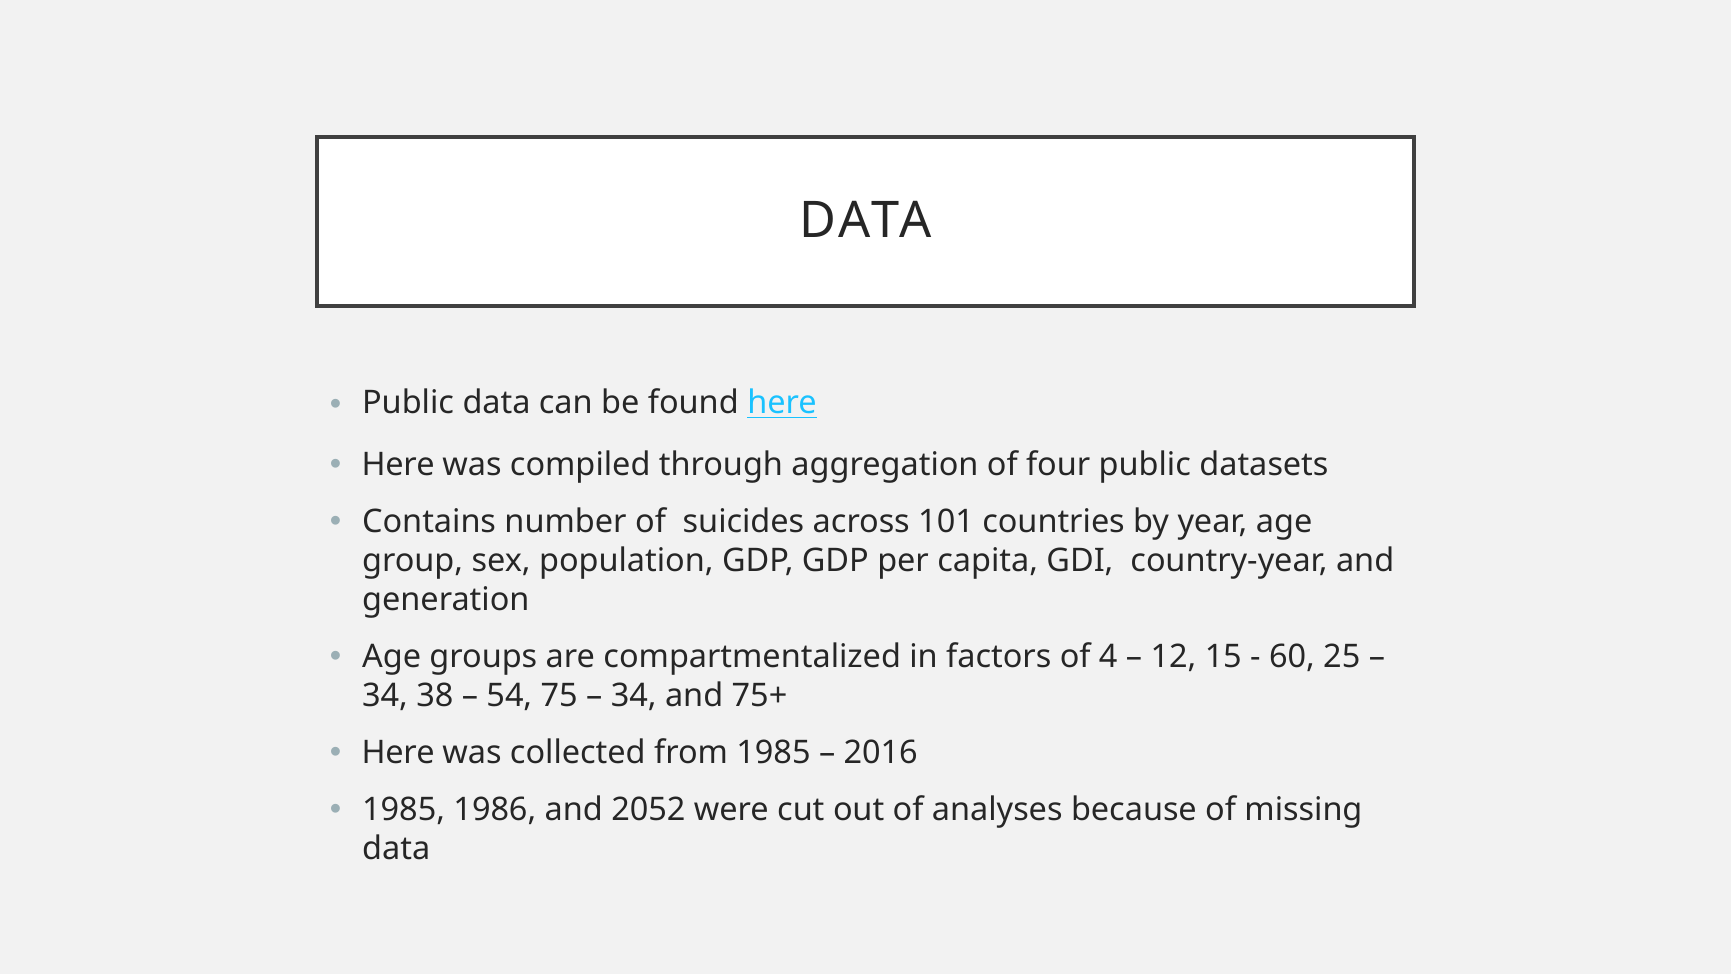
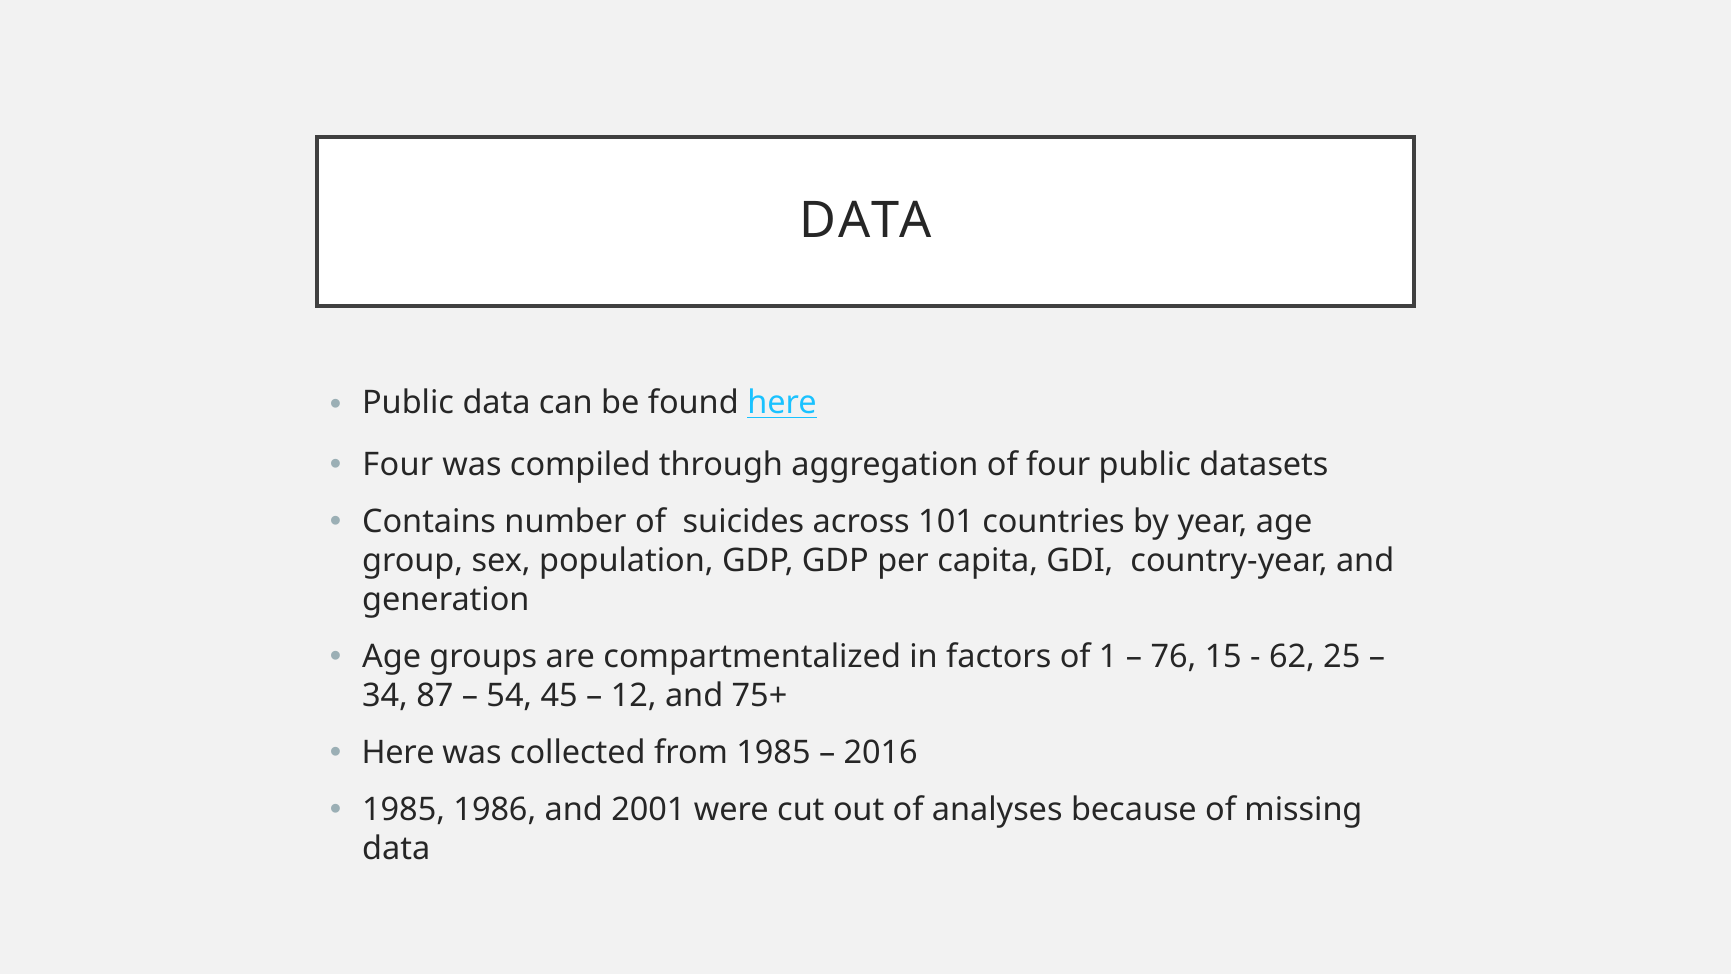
Here: Here -> Four (398, 465)
4: 4 -> 1 (1108, 657)
12: 12 -> 76 (1174, 657)
60: 60 -> 62 (1292, 657)
38: 38 -> 87 (435, 696)
75: 75 -> 45 (559, 696)
34: 34 -> 12 (634, 696)
2052: 2052 -> 2001 (648, 810)
